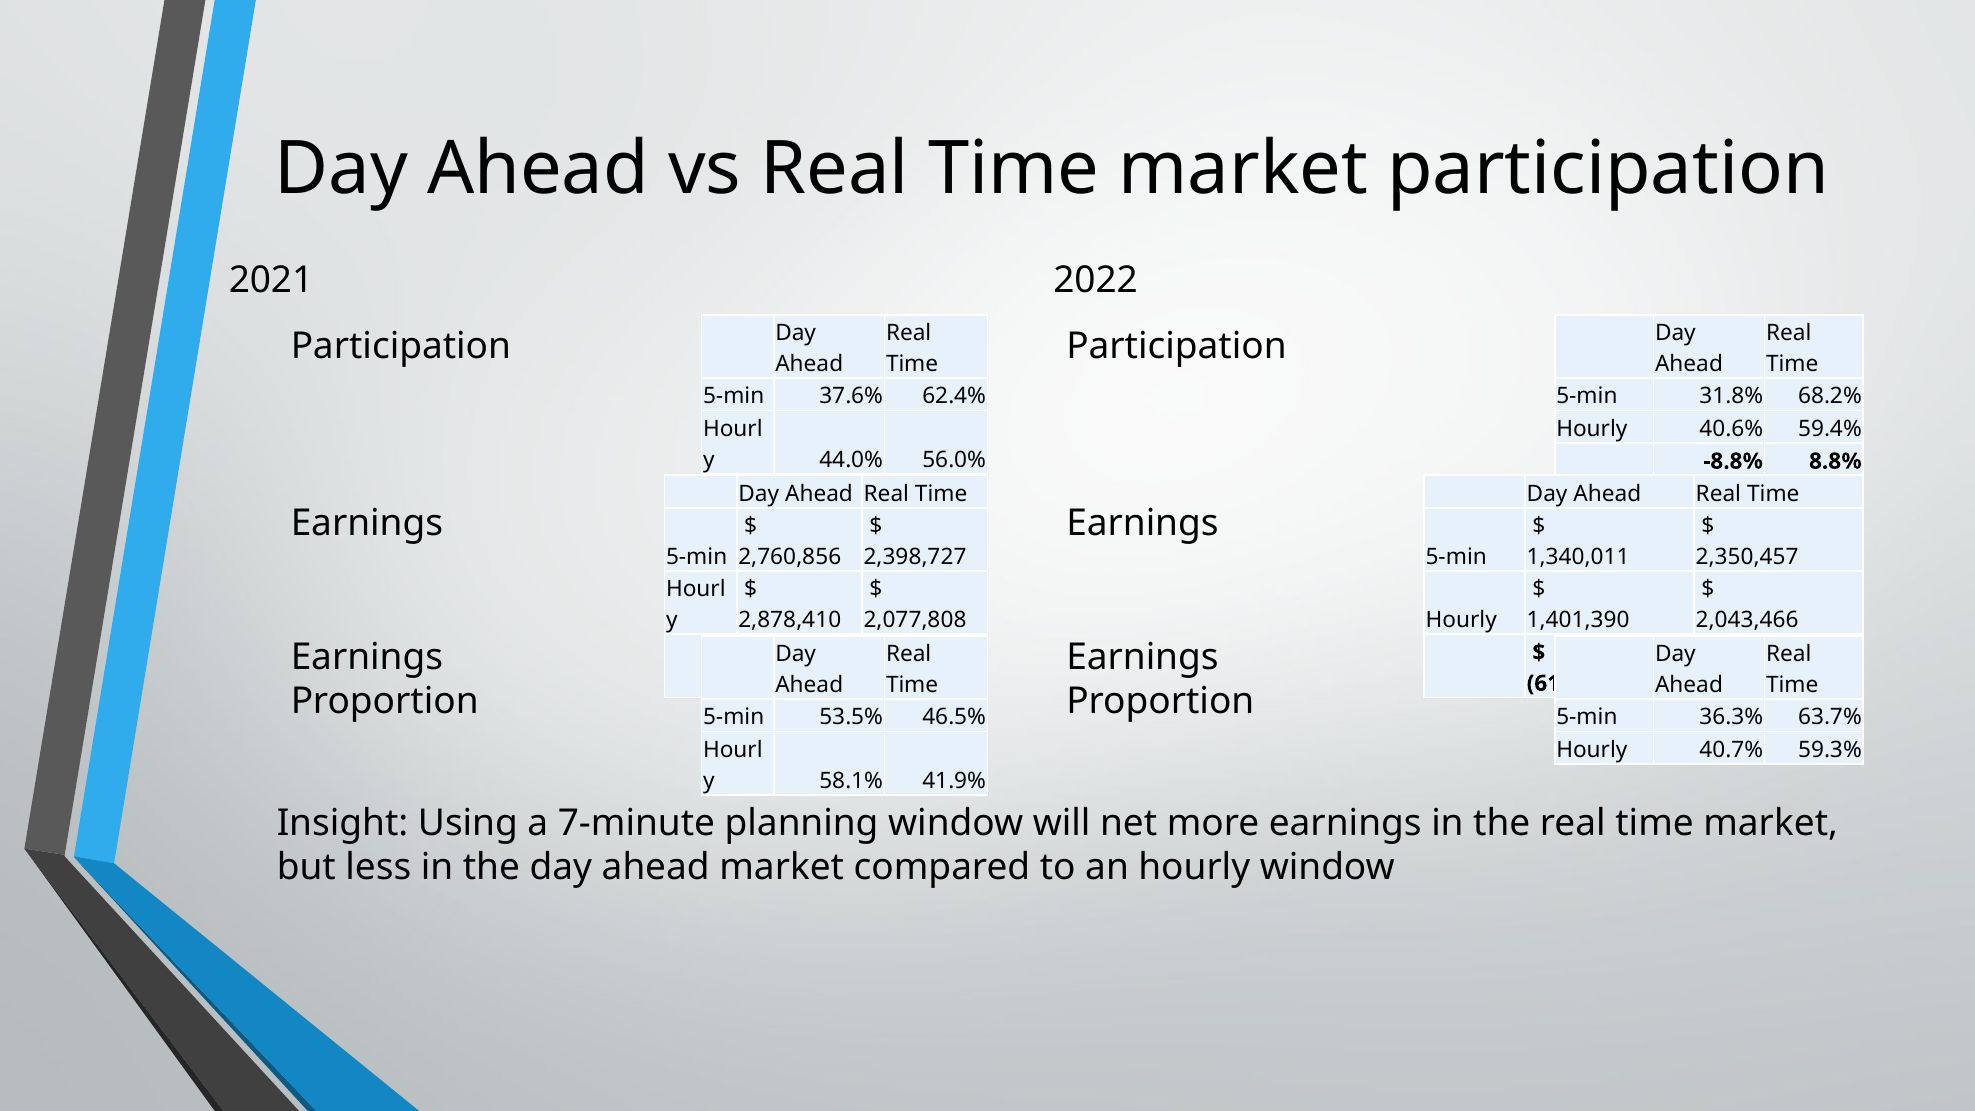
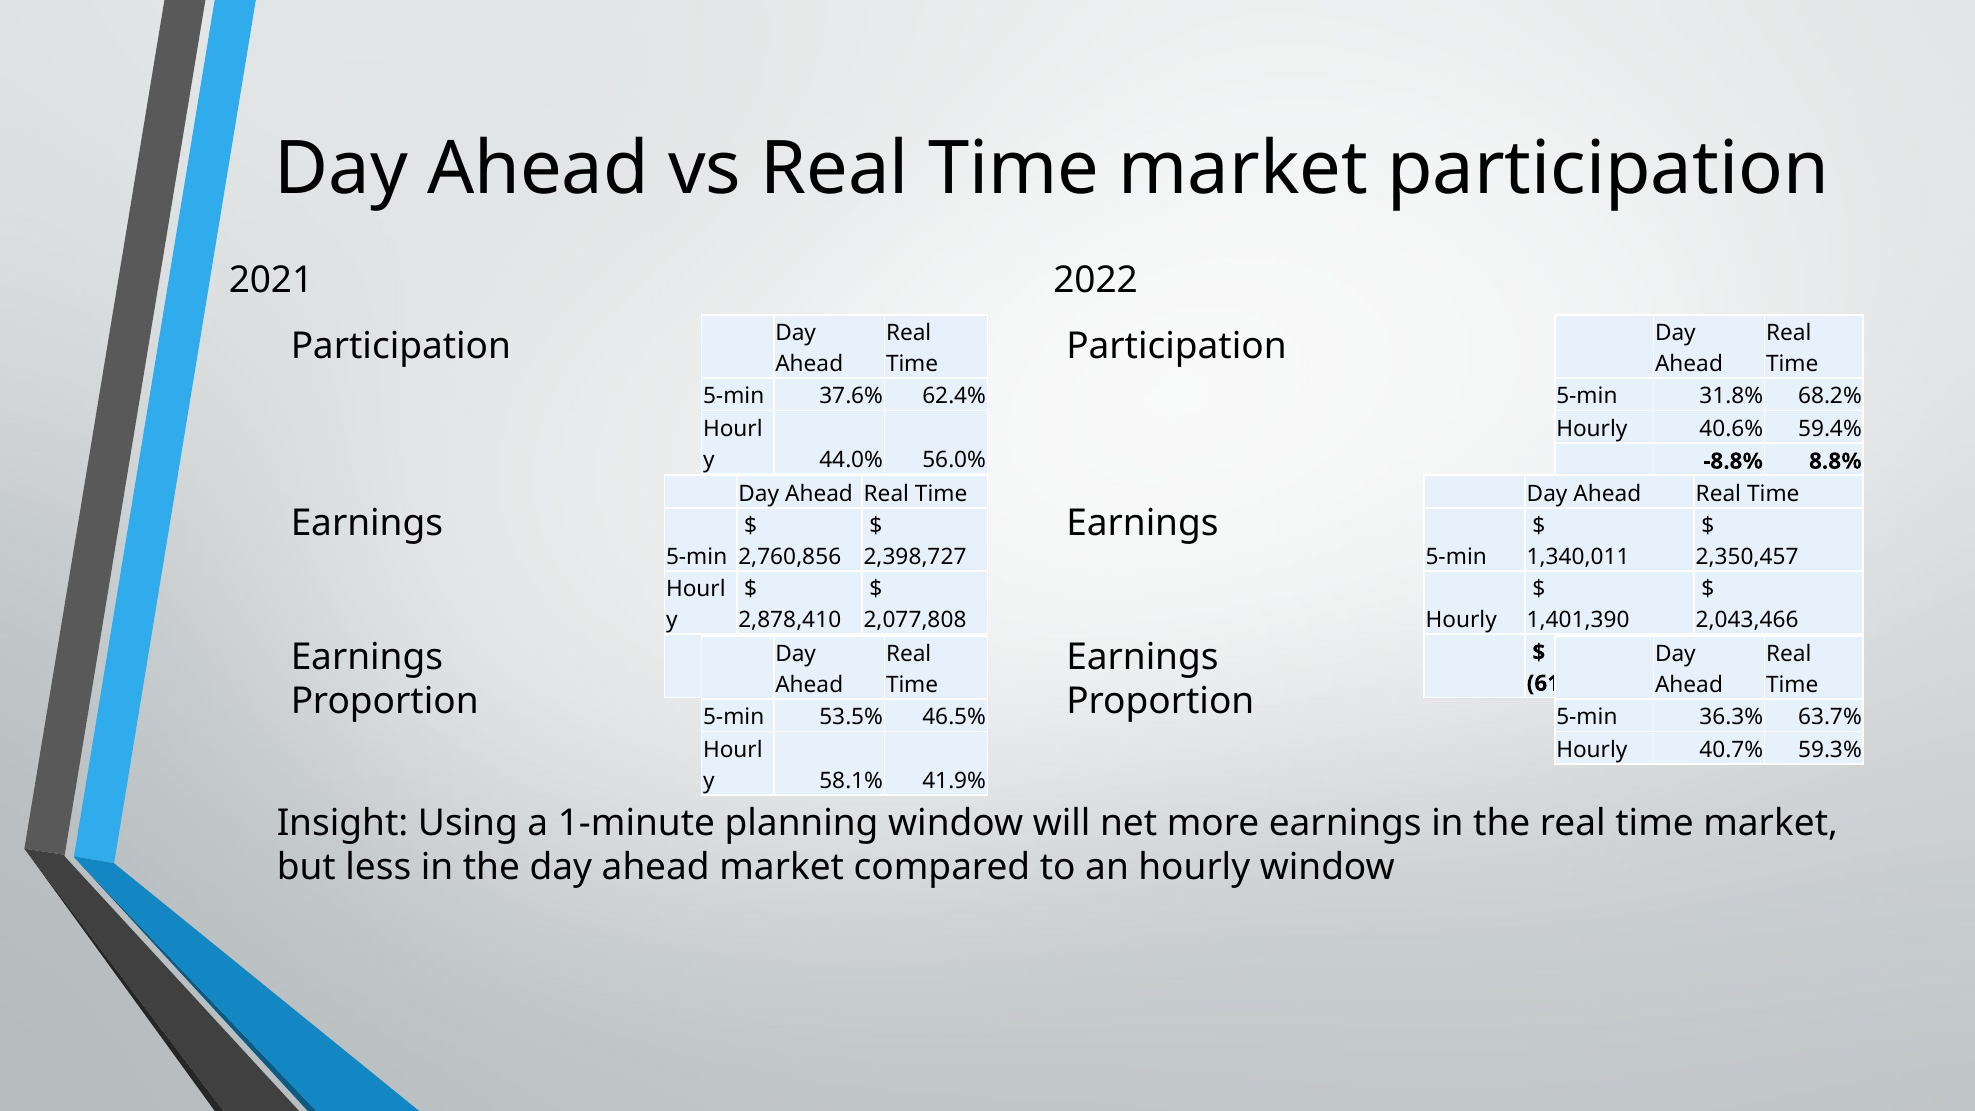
7-minute: 7-minute -> 1-minute (636, 823)
